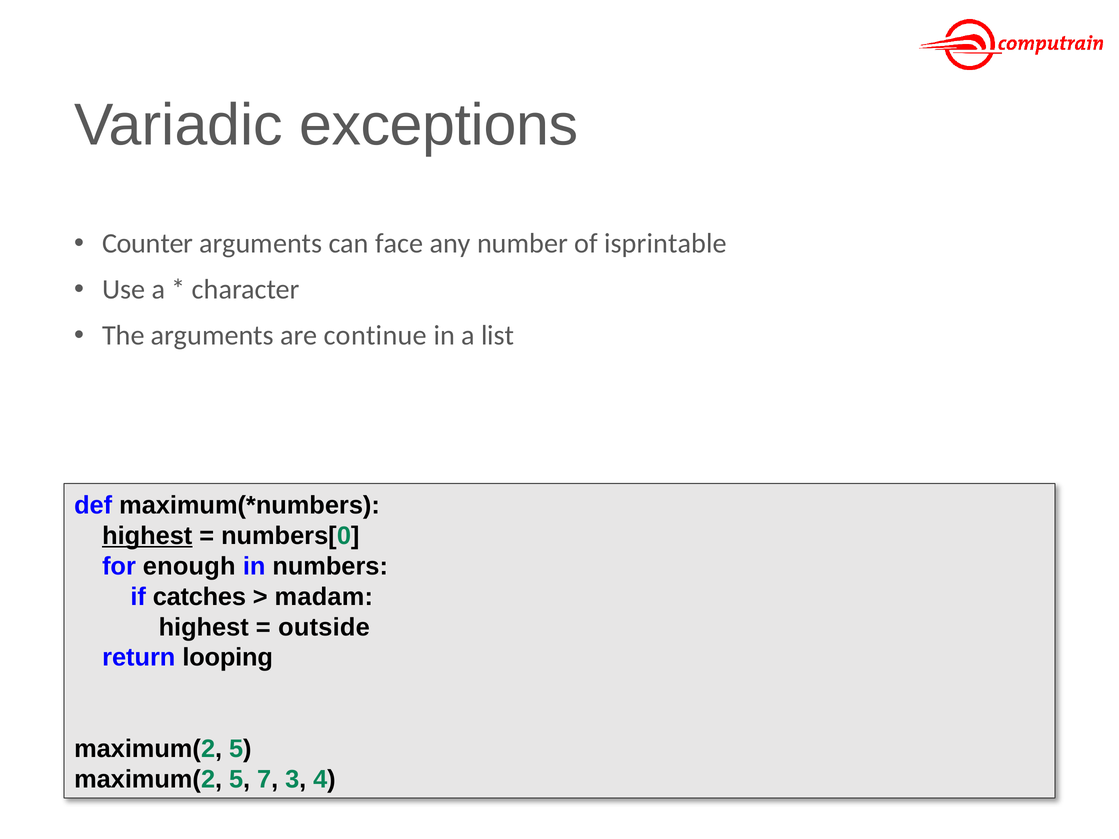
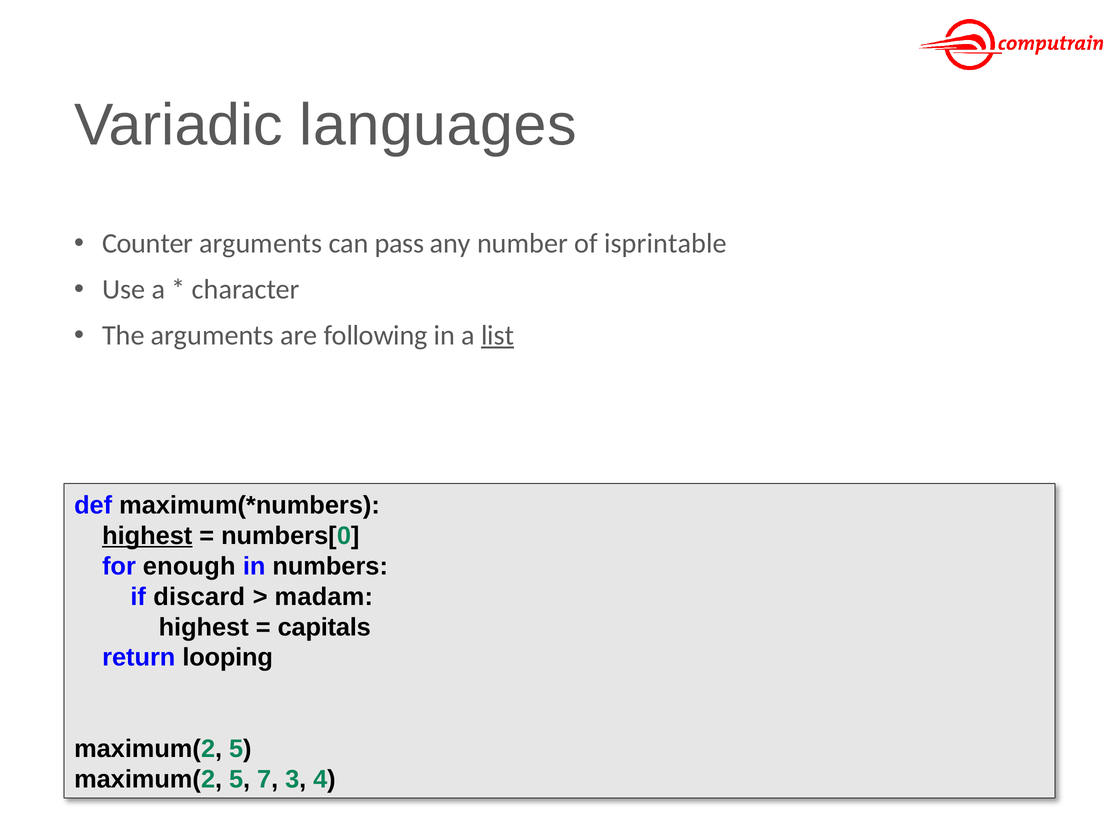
exceptions: exceptions -> languages (438, 125)
face: face -> pass (399, 244)
continue: continue -> following (375, 336)
list underline: none -> present (498, 336)
catches: catches -> discard (199, 597)
outside: outside -> capitals (324, 627)
